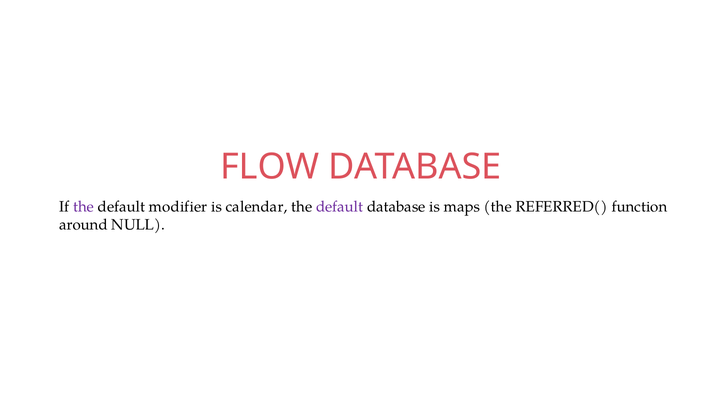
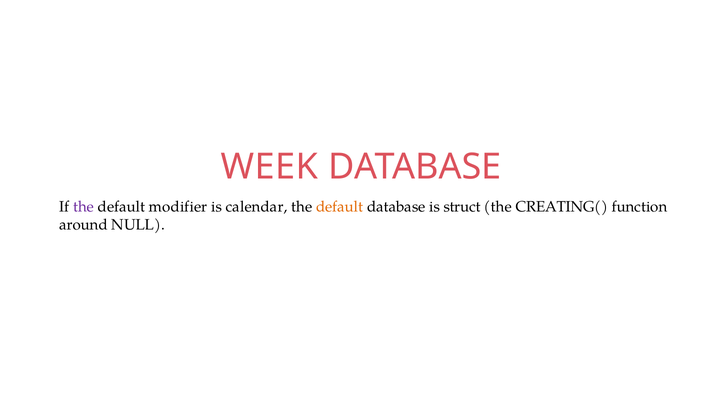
FLOW: FLOW -> WEEK (269, 167)
default colour: purple -> orange (340, 207)
maps: maps -> struct (462, 207)
REFERRED(: REFERRED( -> CREATING( (562, 207)
